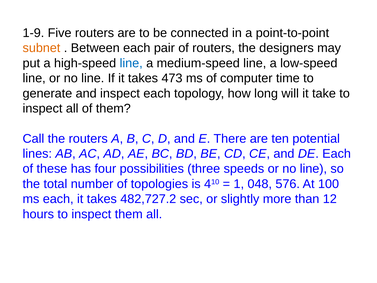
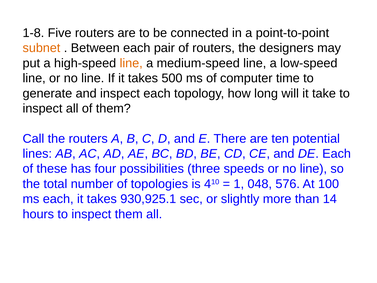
1-9: 1-9 -> 1-8 (33, 33)
line colour: blue -> orange (131, 63)
473: 473 -> 500 (172, 78)
482,727.2: 482,727.2 -> 930,925.1 (148, 199)
12: 12 -> 14 (330, 199)
